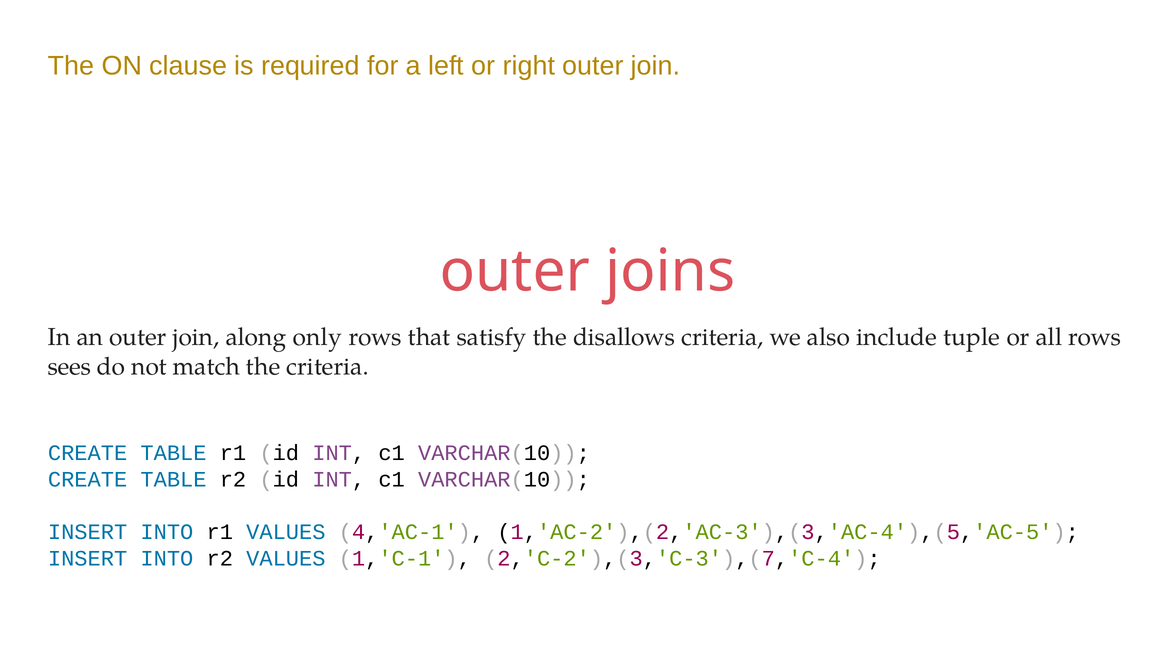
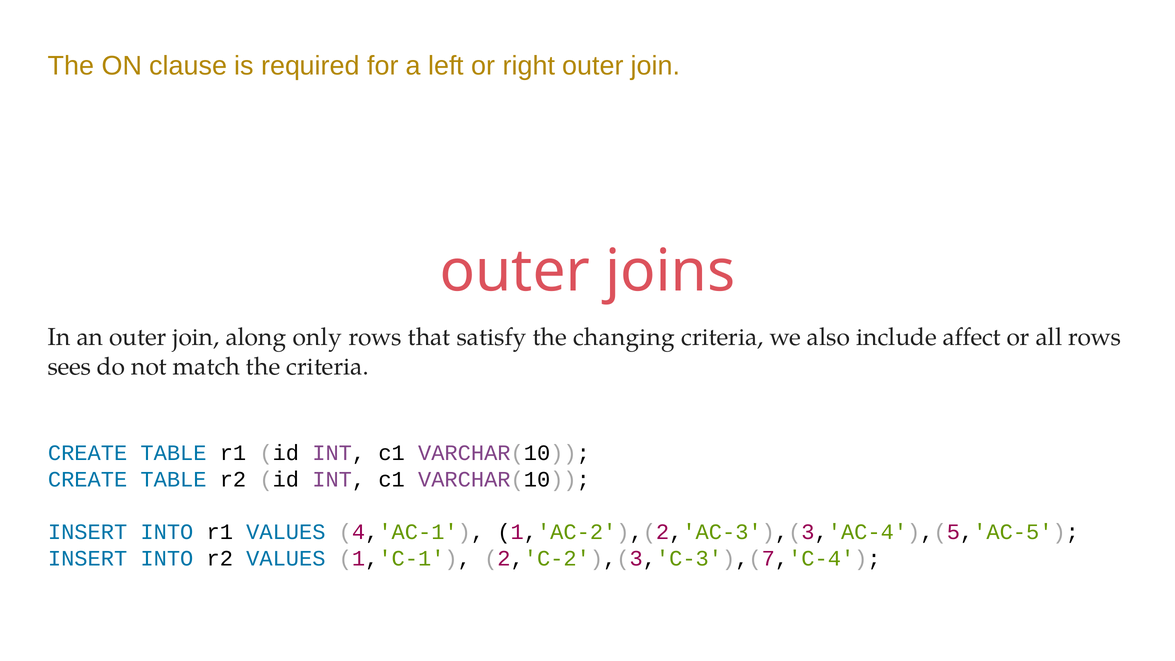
disallows: disallows -> changing (624, 337)
tuple: tuple -> affect (972, 337)
